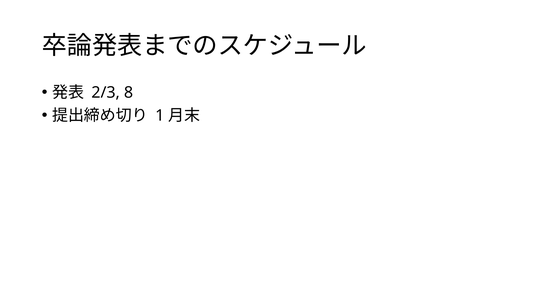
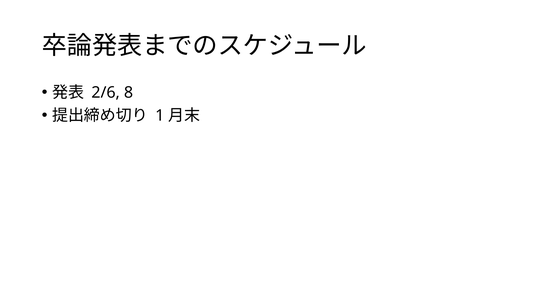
2/3: 2/3 -> 2/6 (106, 93)
